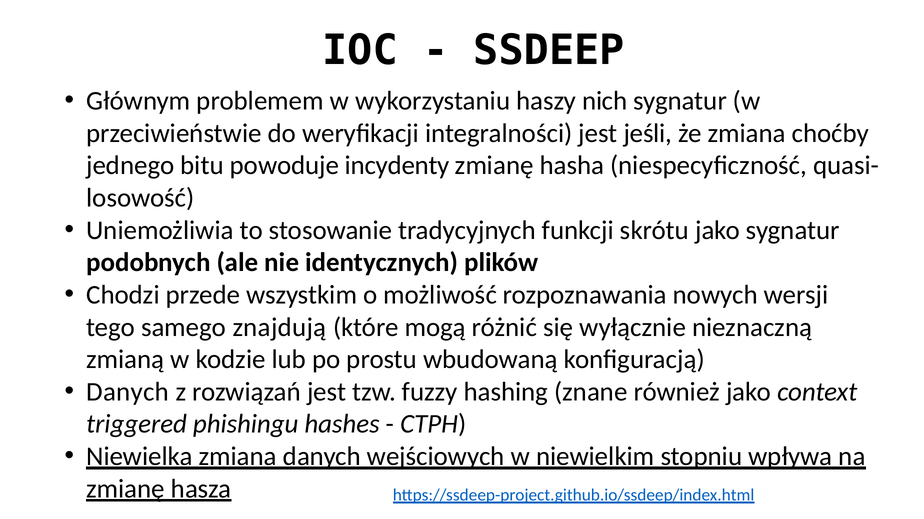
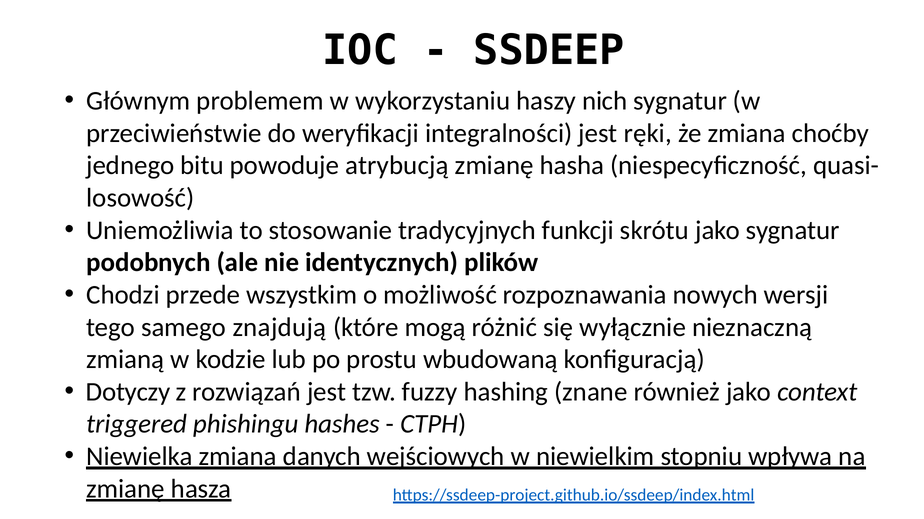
jeśli: jeśli -> ręki (648, 133)
incydenty: incydenty -> atrybucją (397, 166)
Danych: Danych -> Dotyczy (128, 392)
